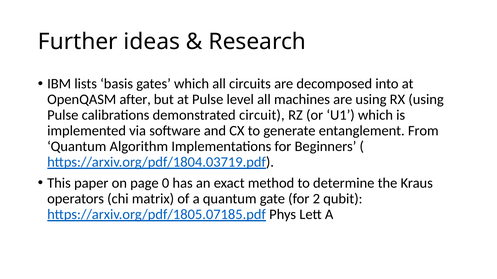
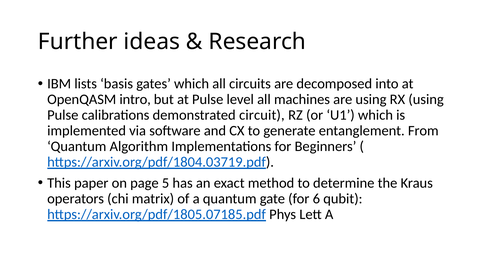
after: after -> intro (135, 100)
0: 0 -> 5 (166, 183)
2: 2 -> 6 (316, 199)
